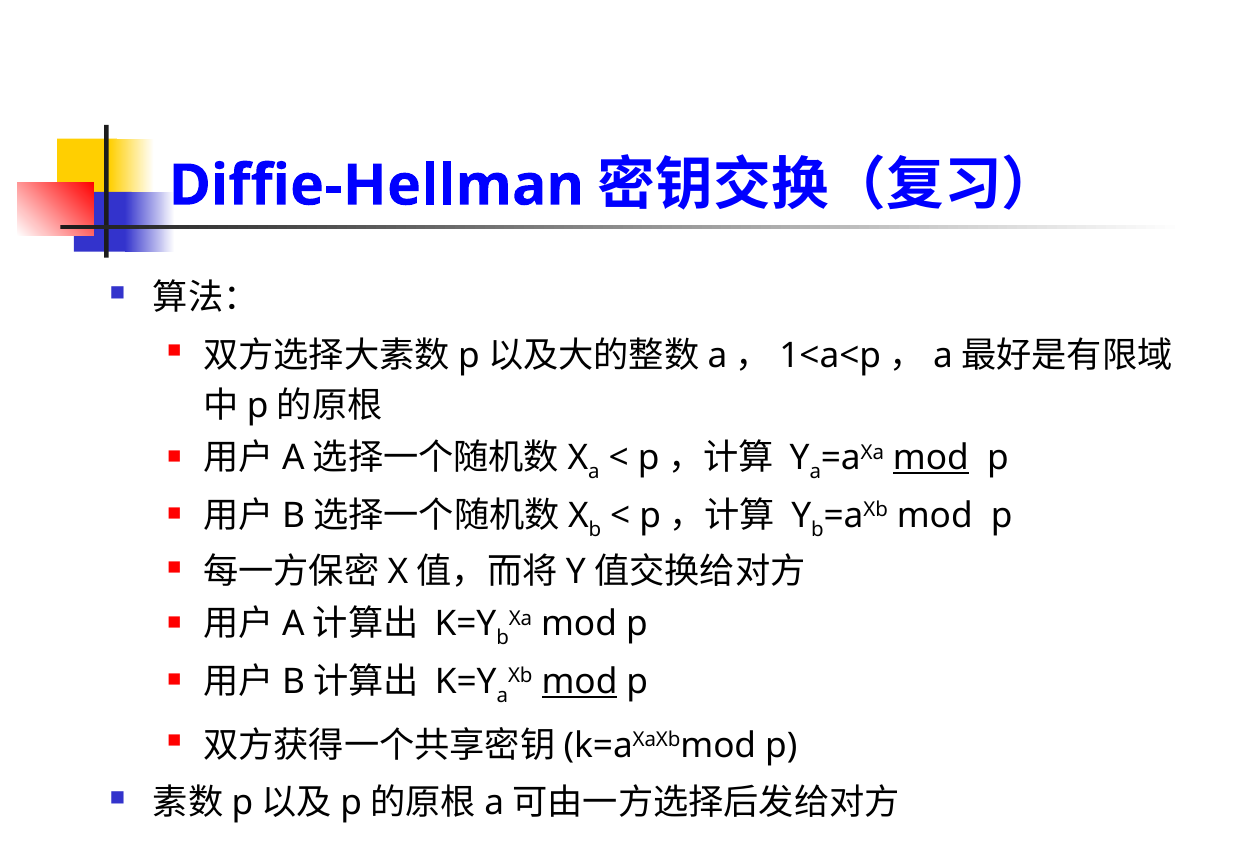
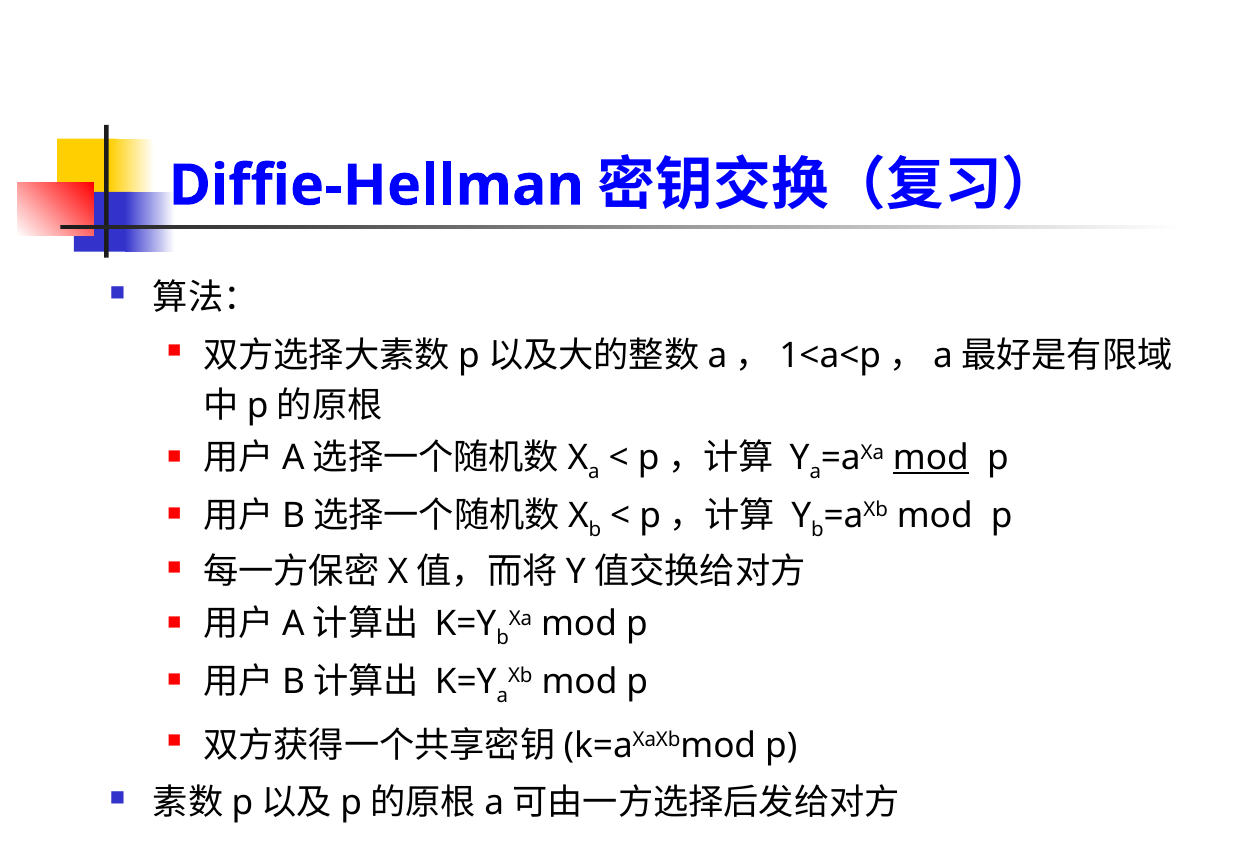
mod underline: present -> none (579, 682)
